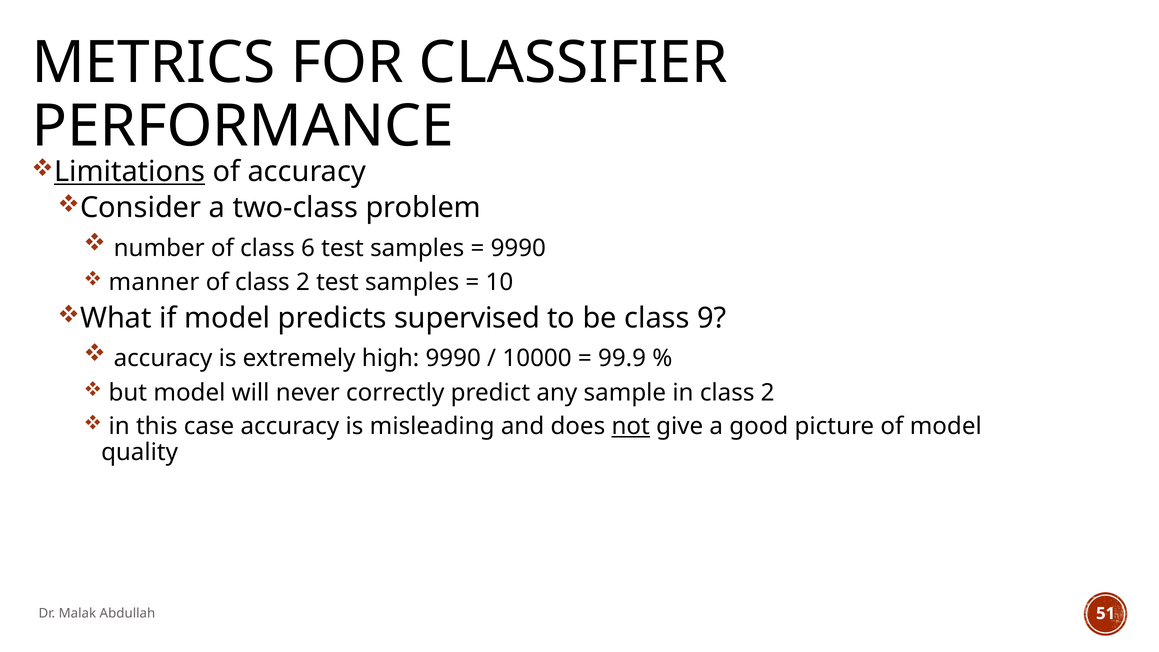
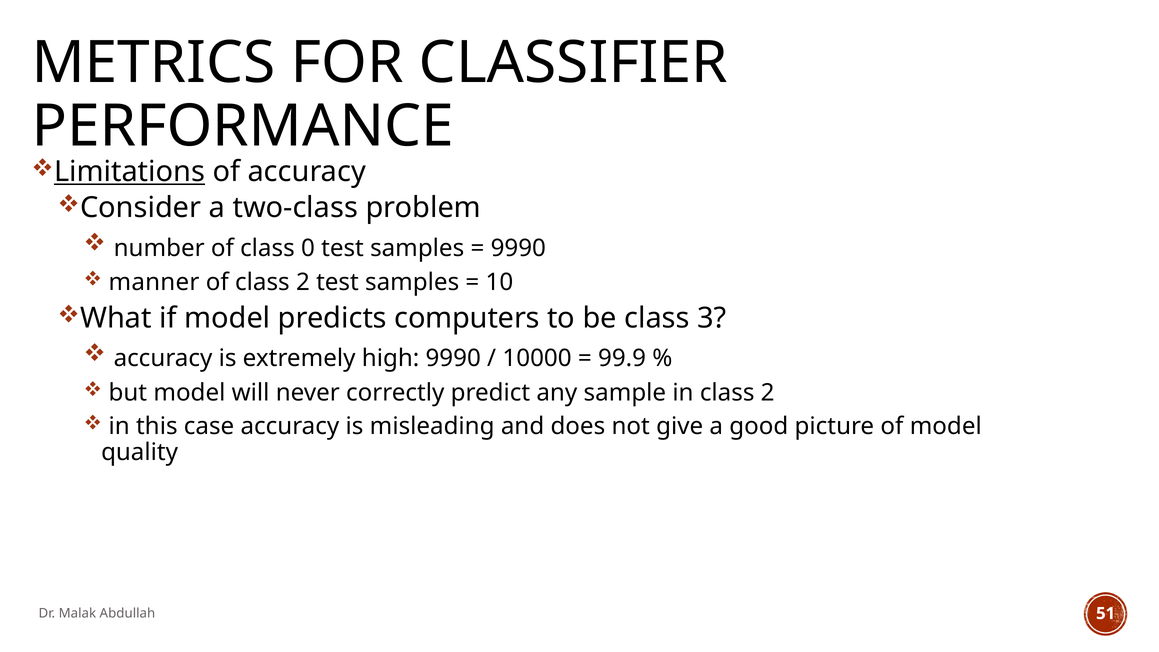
6: 6 -> 0 (308, 248)
supervised: supervised -> computers (467, 318)
9: 9 -> 3 (712, 318)
not underline: present -> none (631, 426)
